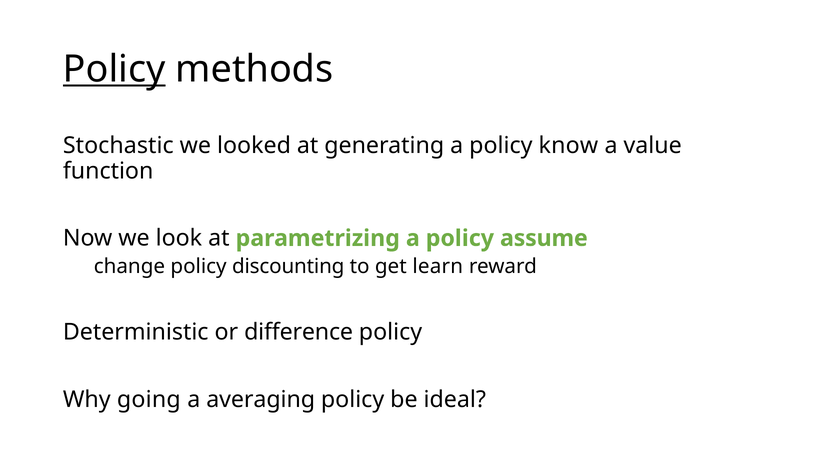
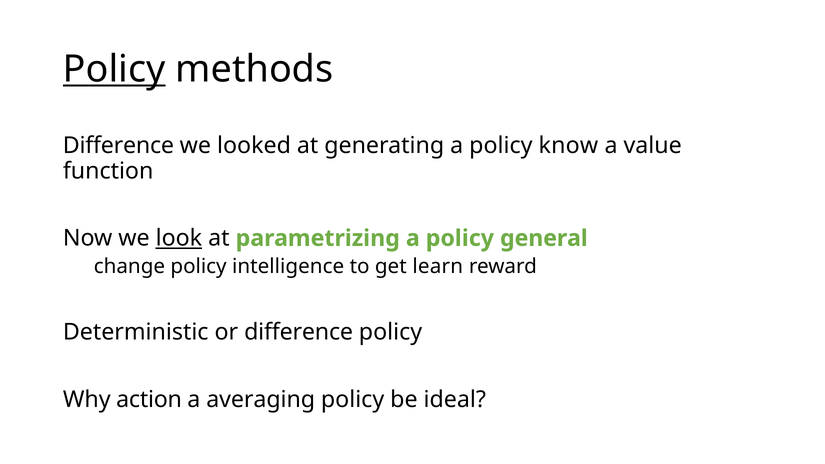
Stochastic: Stochastic -> Difference (118, 146)
look underline: none -> present (179, 238)
assume: assume -> general (544, 238)
discounting: discounting -> intelligence (288, 266)
going: going -> action (149, 400)
